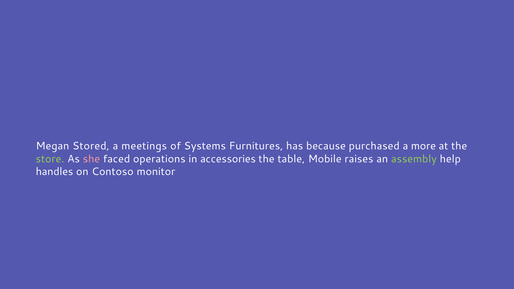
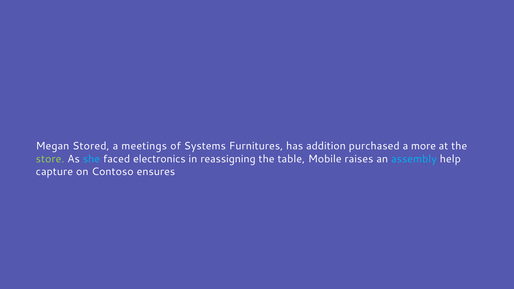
because: because -> addition (326, 146)
she colour: pink -> light blue (91, 159)
operations: operations -> electronics (159, 159)
accessories: accessories -> reassigning (228, 159)
assembly colour: light green -> light blue (414, 159)
handles: handles -> capture (54, 172)
monitor: monitor -> ensures (156, 172)
